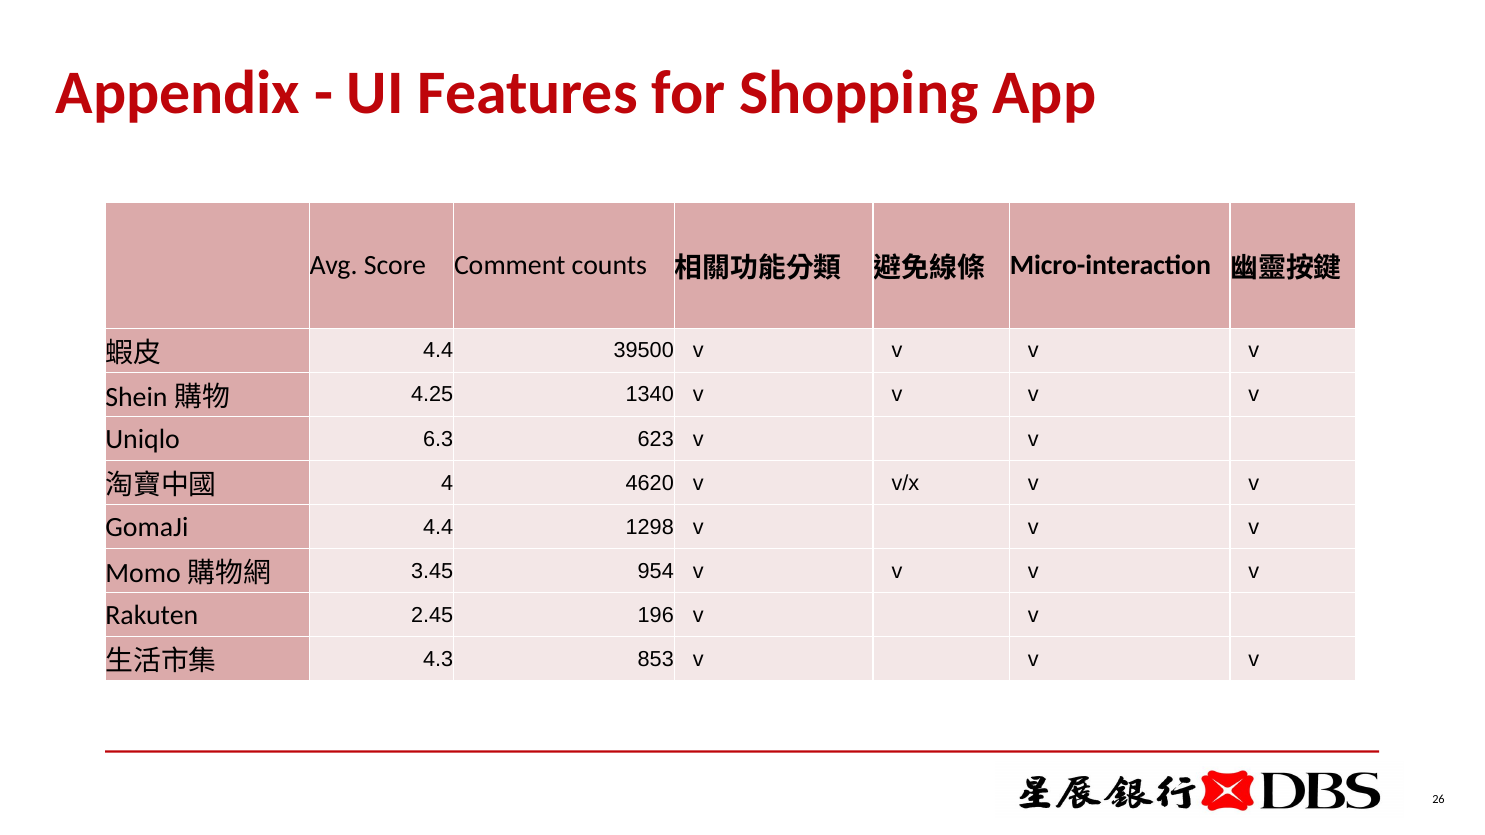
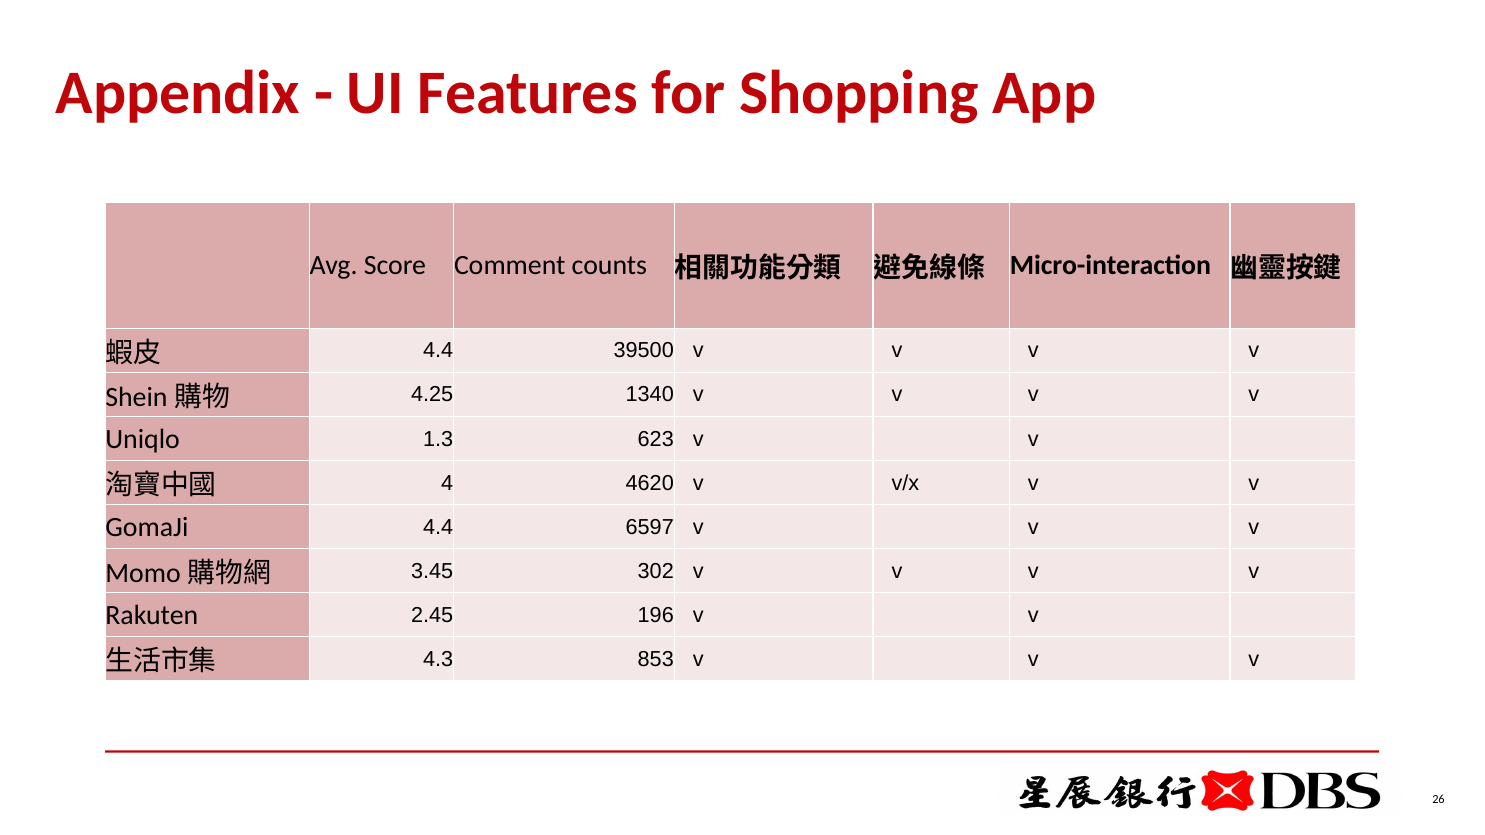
6.3: 6.3 -> 1.3 (438, 439)
1298: 1298 -> 6597 (650, 527)
954: 954 -> 302 (656, 571)
